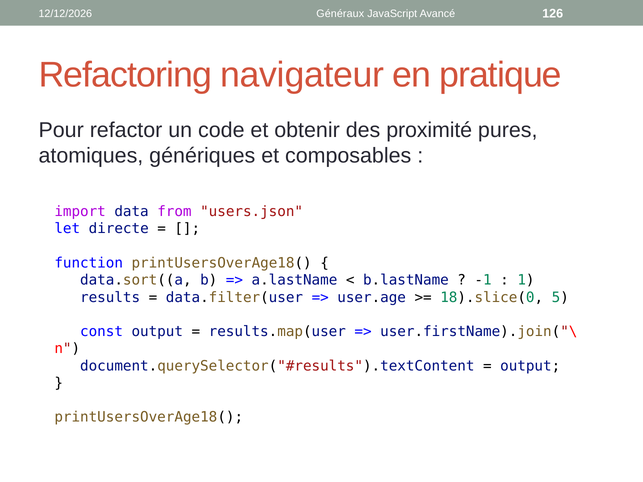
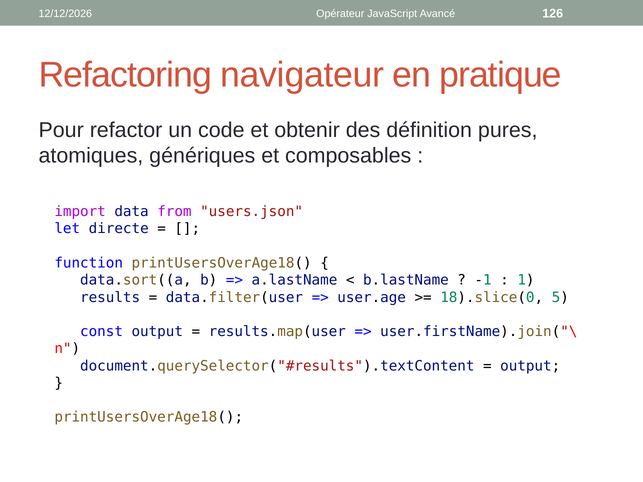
Généraux: Généraux -> Opérateur (340, 14)
proximité: proximité -> définition (429, 130)
